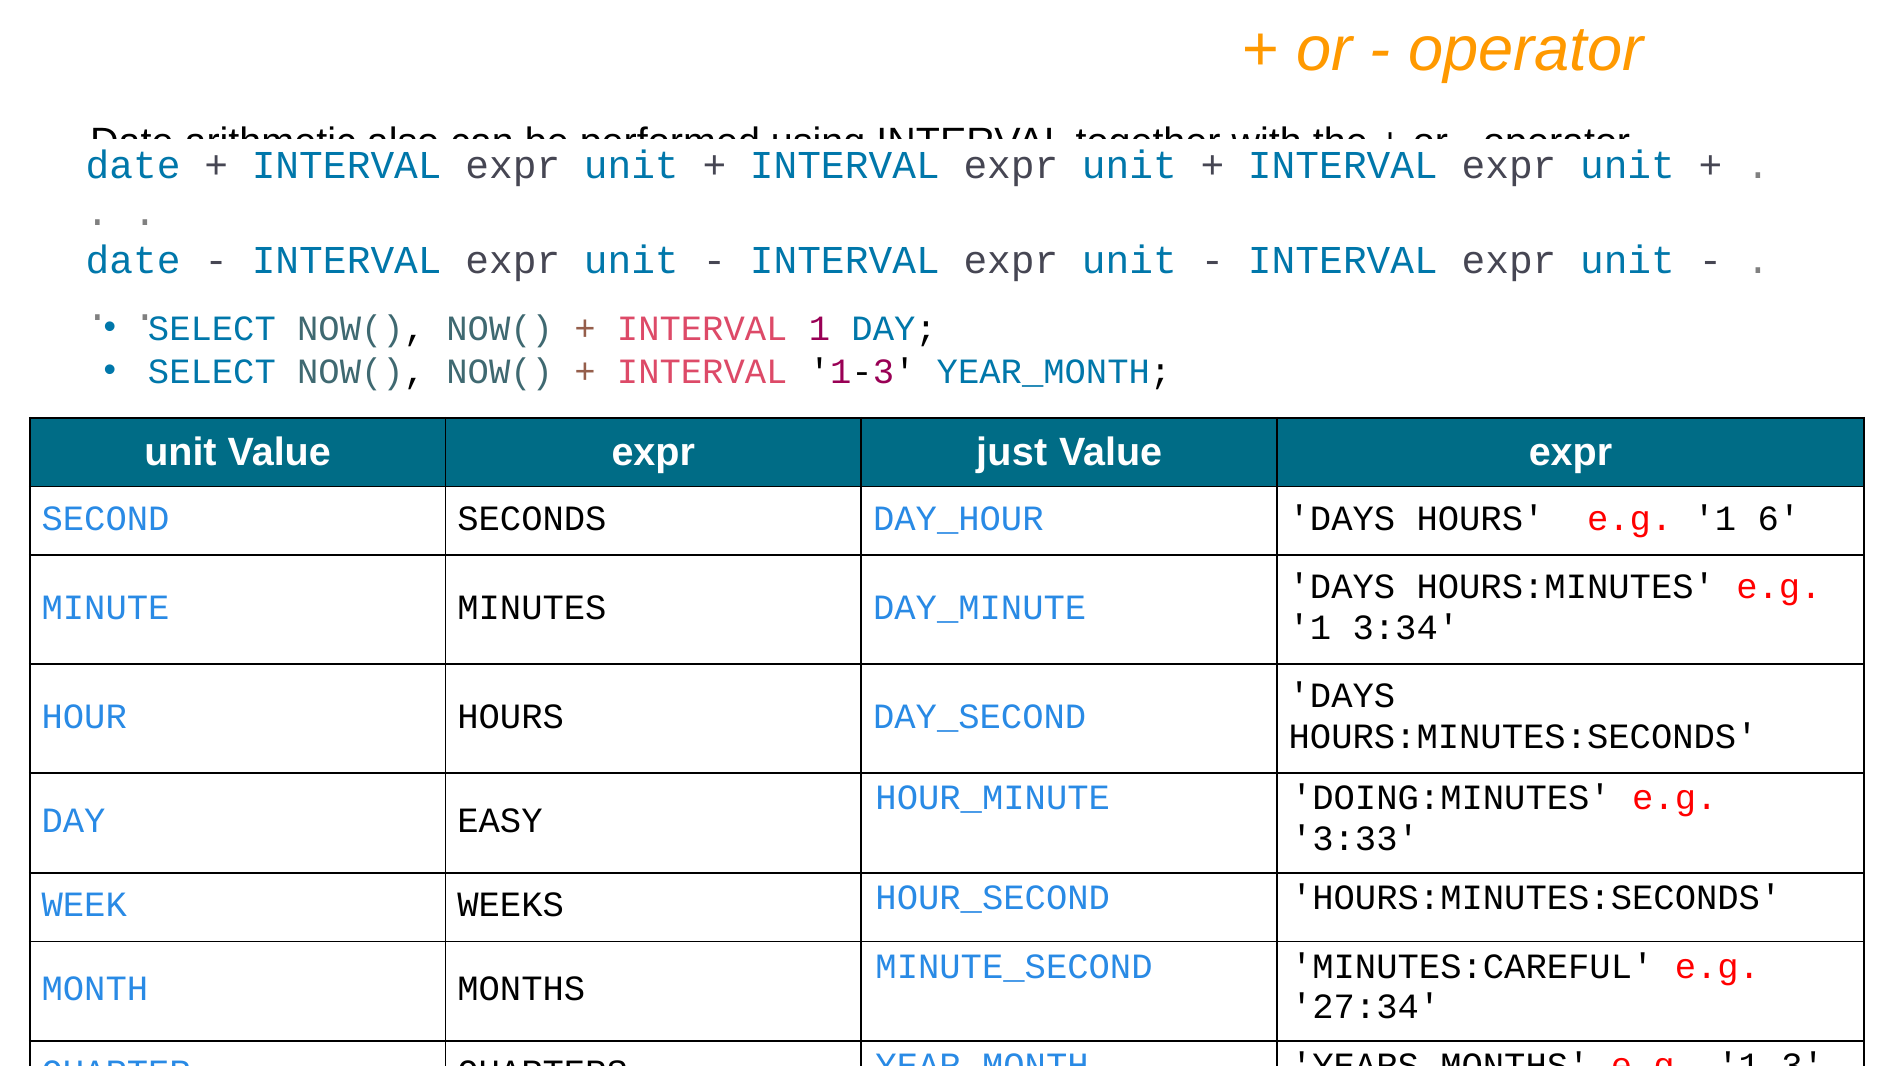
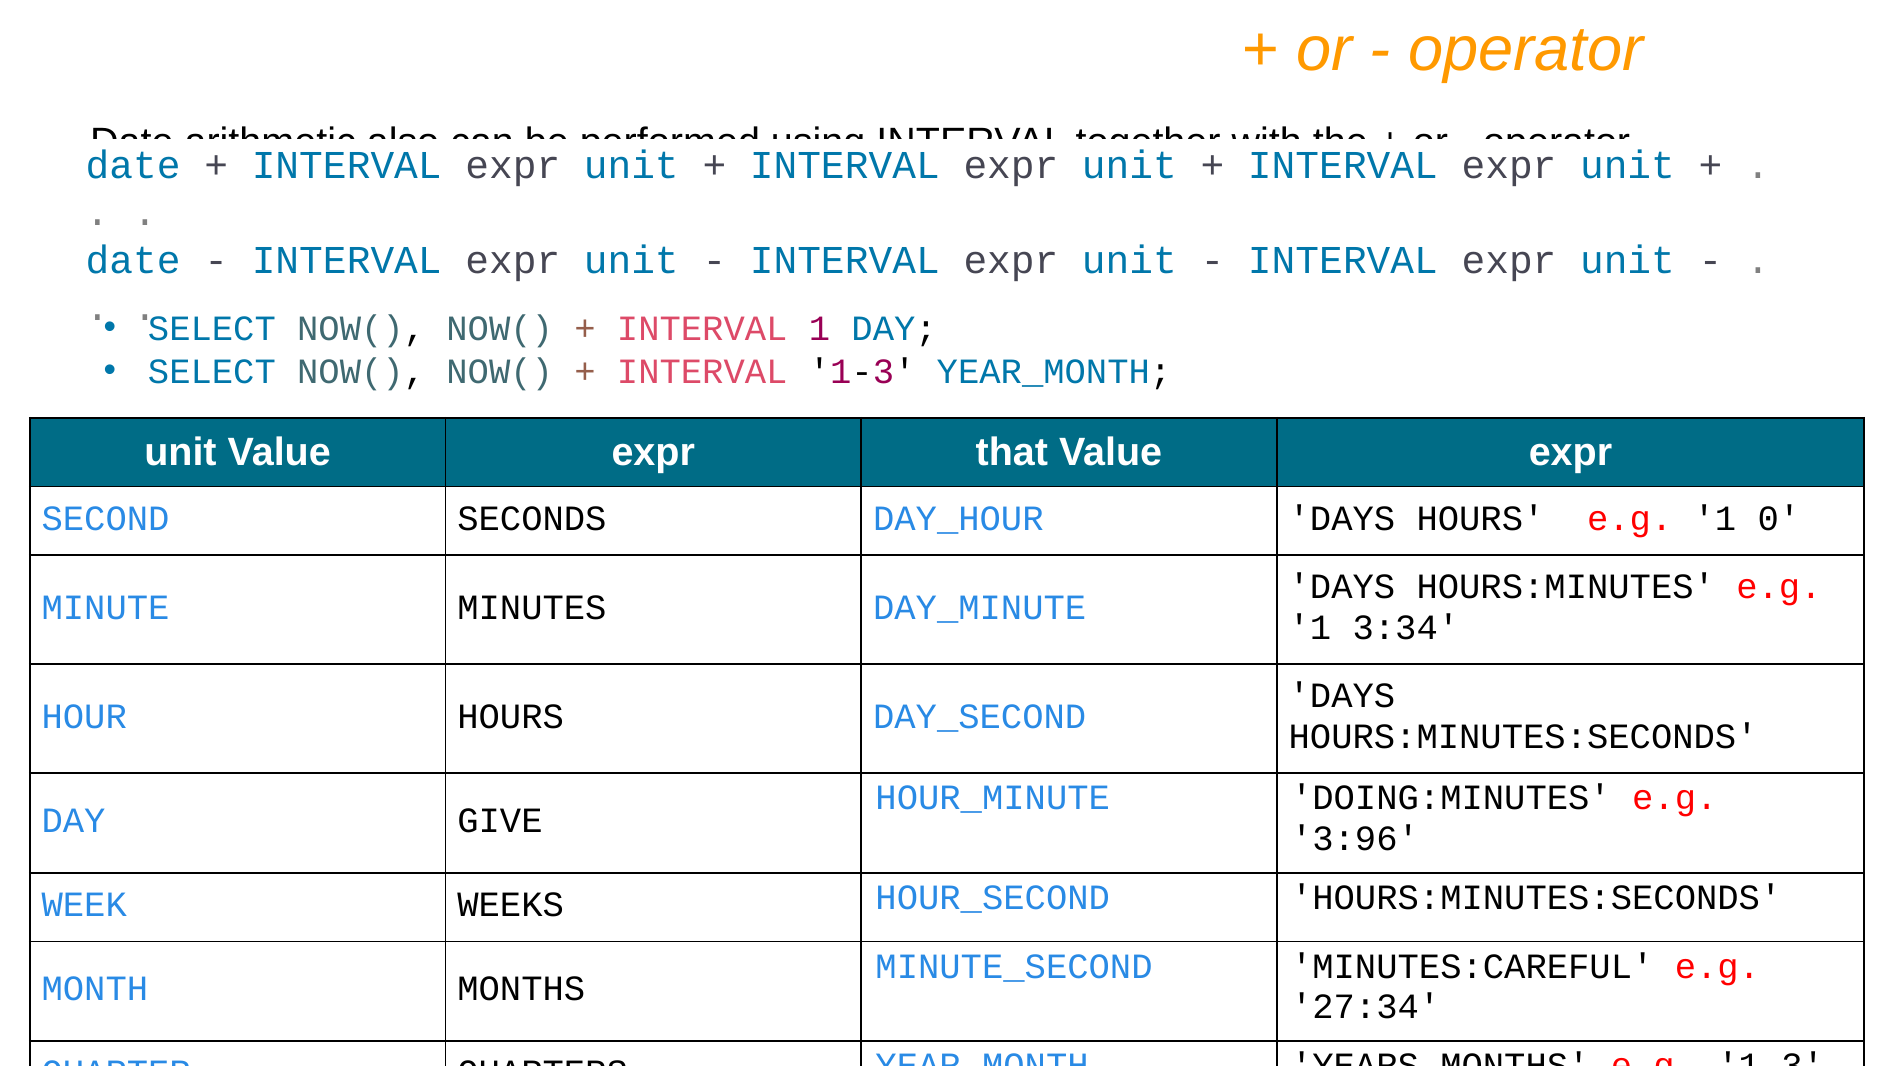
just: just -> that (1012, 453)
6: 6 -> 0 (1779, 519)
EASY: EASY -> GIVE (500, 821)
3:33: 3:33 -> 3:96 (1355, 838)
